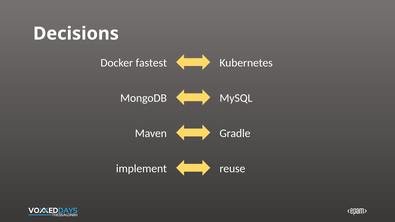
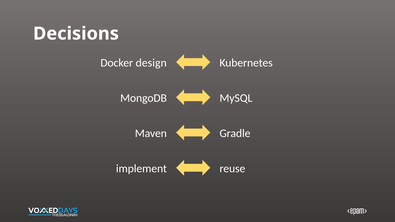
fastest: fastest -> design (151, 63)
